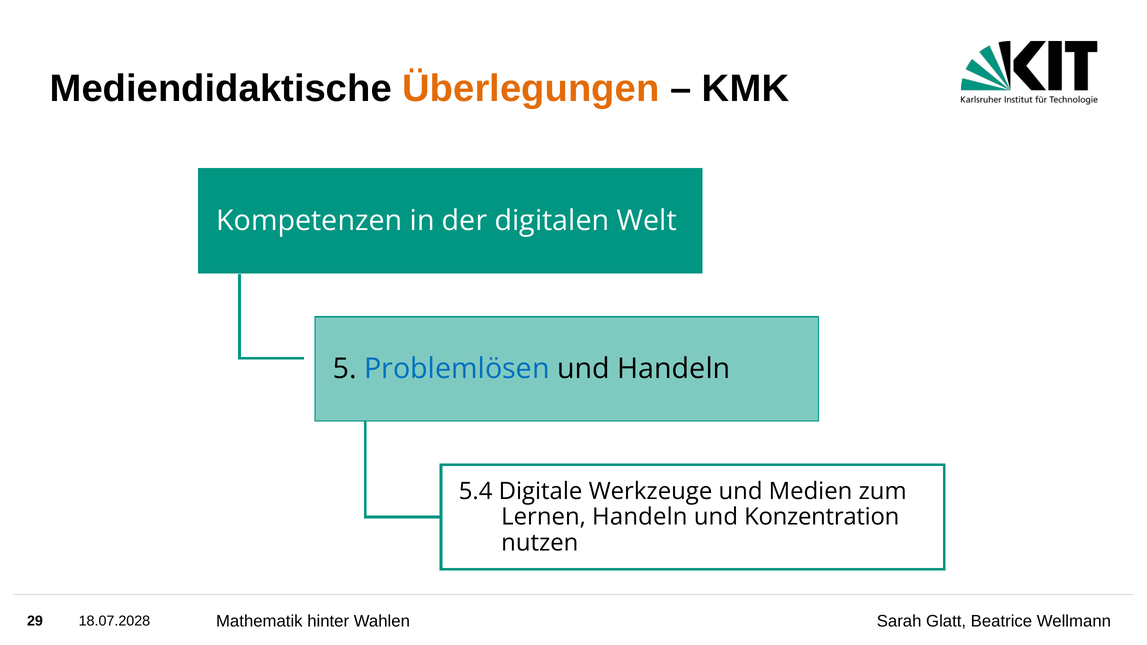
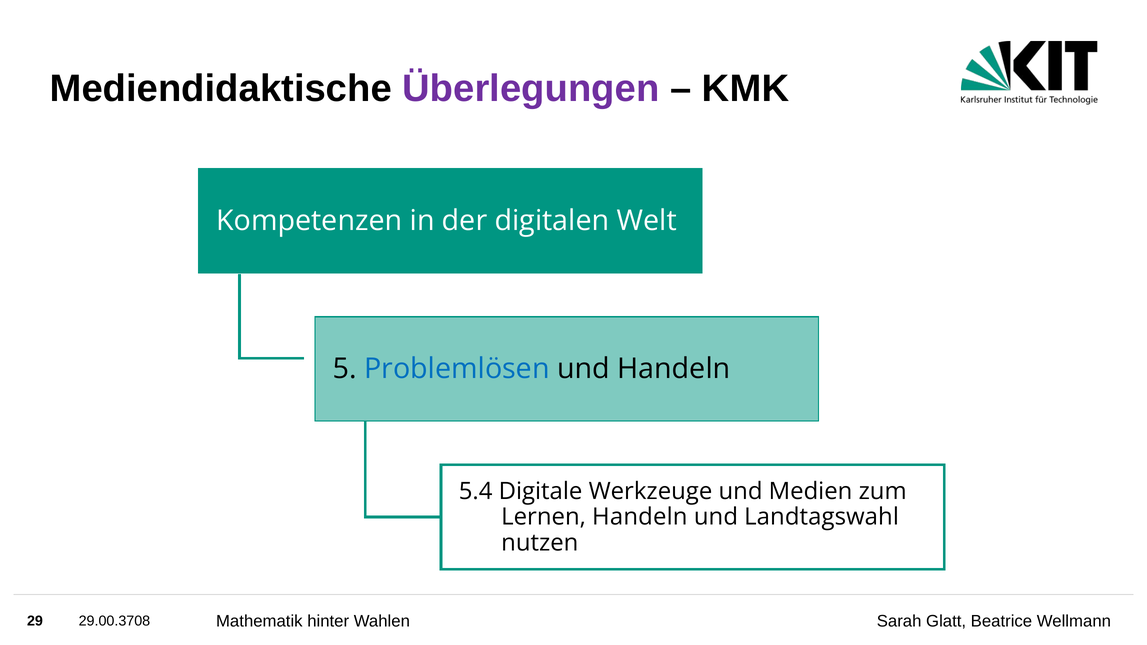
Überlegungen colour: orange -> purple (531, 88)
Konzentration: Konzentration -> Landtagswahl (822, 517)
18.07.2028: 18.07.2028 -> 29.00.3708 (114, 621)
